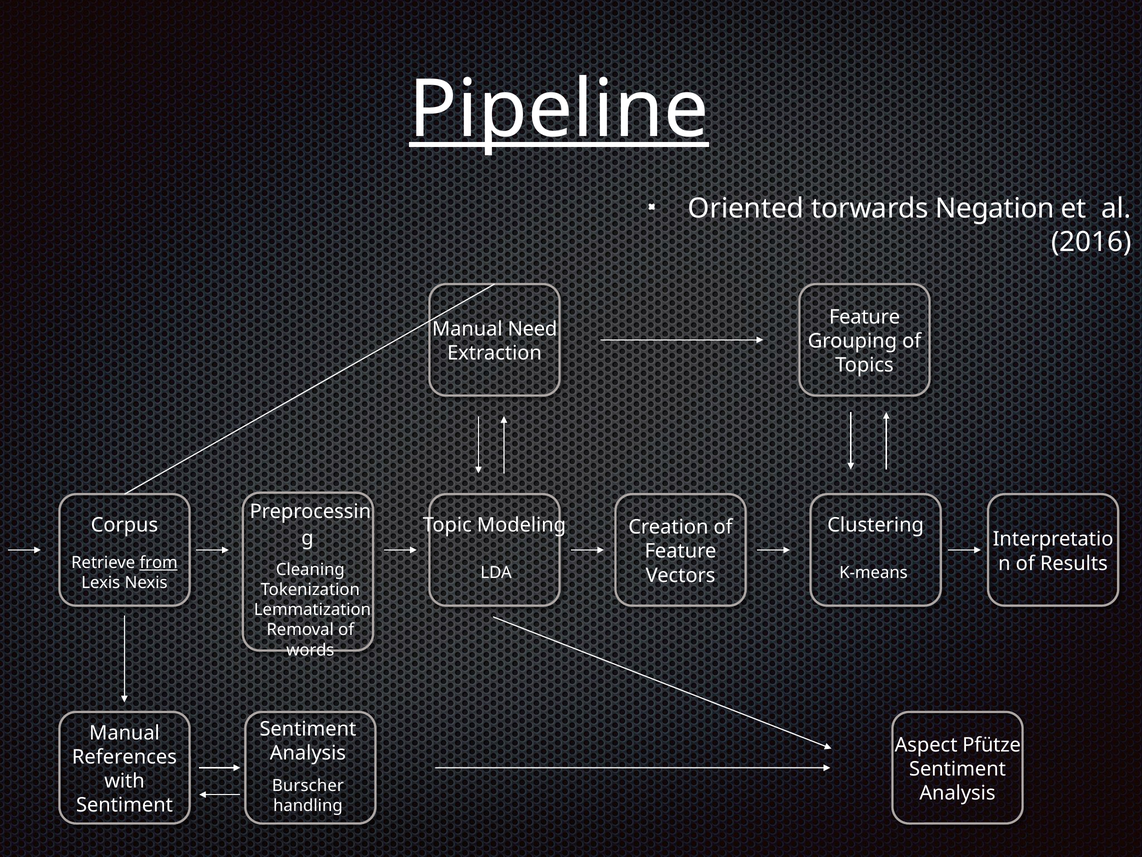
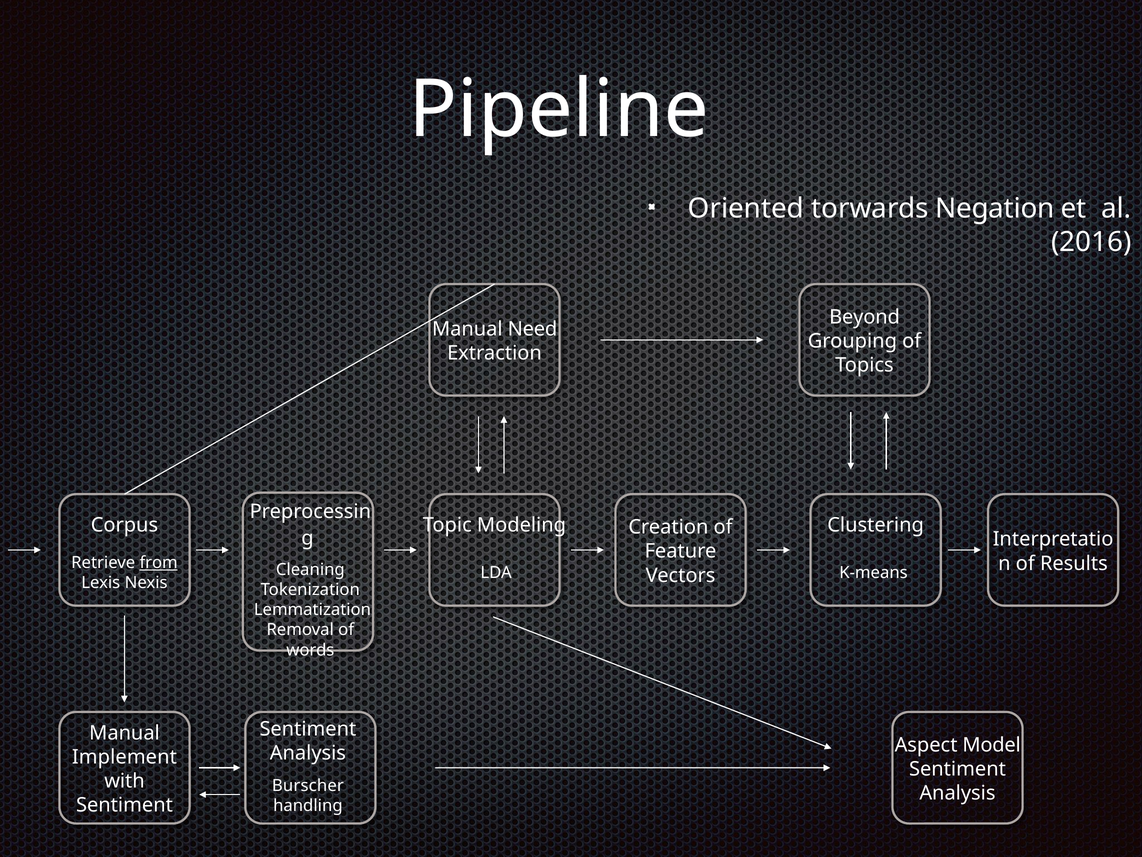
Pipeline underline: present -> none (559, 110)
Feature: Feature -> Beyond (865, 317)
Pfütze: Pfütze -> Model (992, 745)
References: References -> Implement (124, 757)
